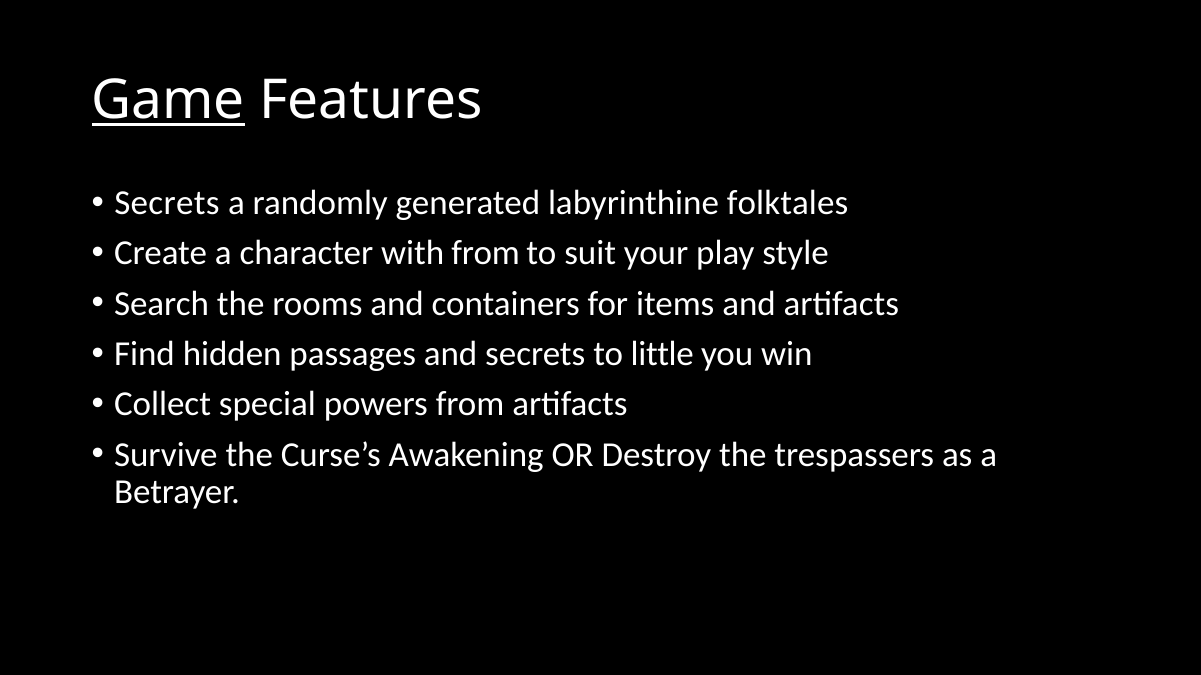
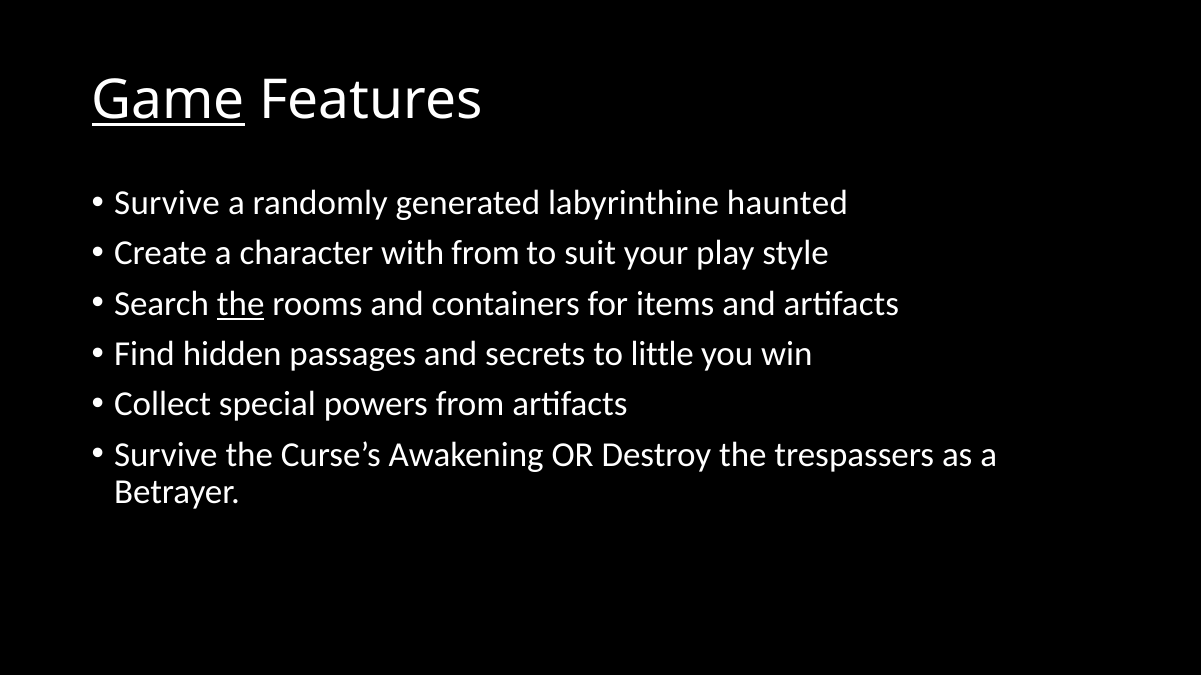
Secrets: Secrets -> Survive (167, 203)
folktales: folktales -> haunted (787, 203)
the underline: none -> present (241, 304)
